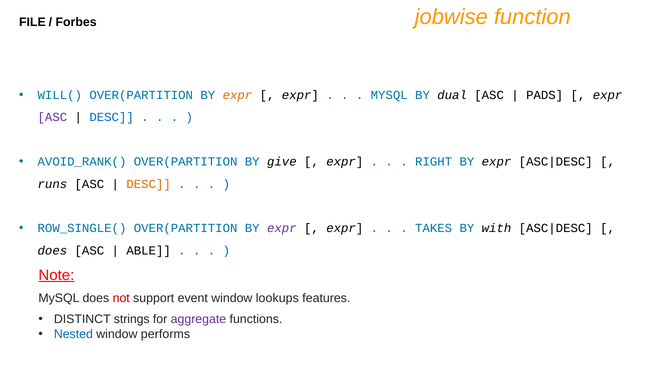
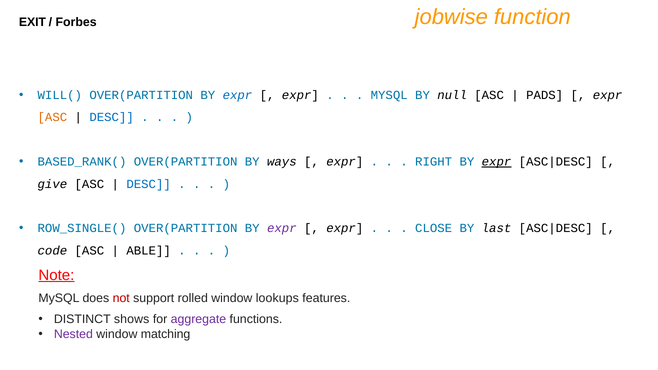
FILE: FILE -> EXIT (32, 22)
expr colour: orange -> blue (237, 95)
dual: dual -> null (452, 95)
ASC colour: purple -> orange (52, 117)
AVOID_RANK(: AVOID_RANK( -> BASED_RANK( (82, 162)
give: give -> ways (282, 162)
expr underline: none -> present (497, 162)
runs: runs -> give (52, 184)
DESC colour: orange -> blue (149, 184)
TAKES: TAKES -> CLOSE (434, 228)
with: with -> last (497, 228)
does: does -> code (52, 251)
event: event -> rolled (193, 298)
strings: strings -> shows (132, 319)
Nested colour: blue -> purple (73, 334)
performs: performs -> matching (166, 334)
